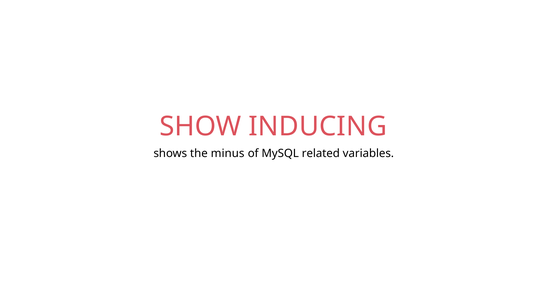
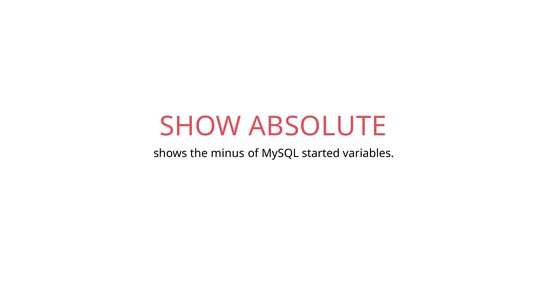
INDUCING: INDUCING -> ABSOLUTE (318, 126)
related: related -> started (321, 153)
